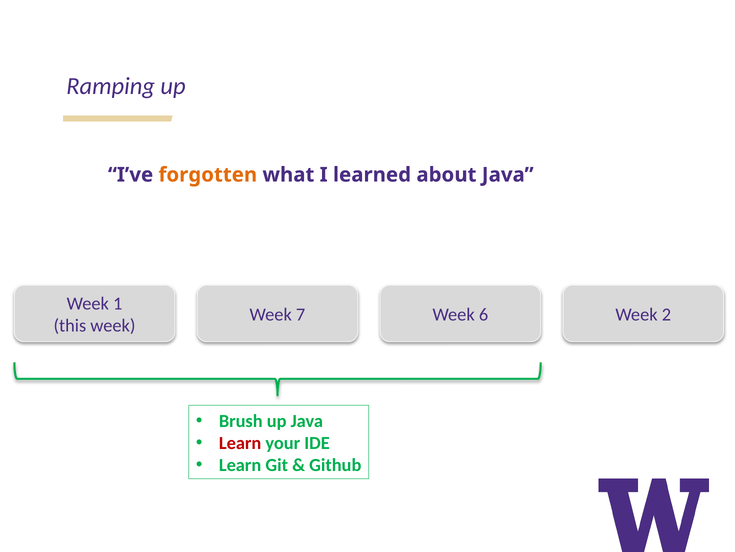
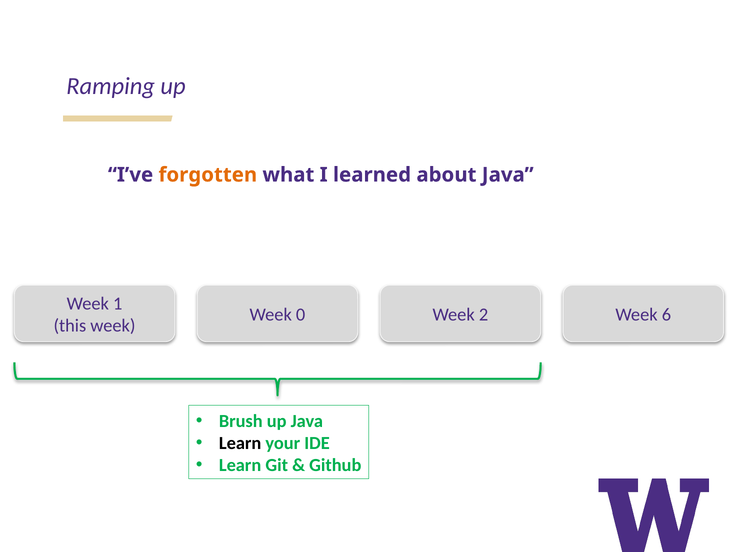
7: 7 -> 0 (301, 314)
6: 6 -> 2 (484, 314)
2: 2 -> 6 (666, 314)
Learn colour: red -> black (240, 443)
